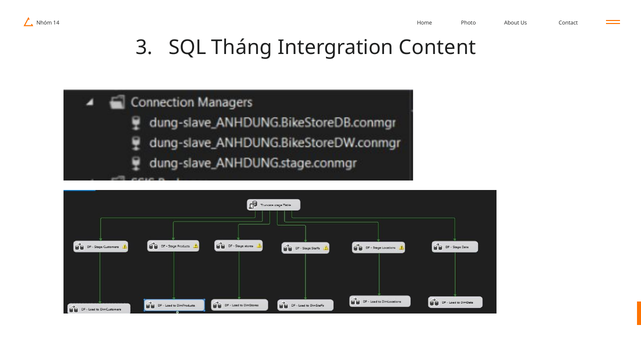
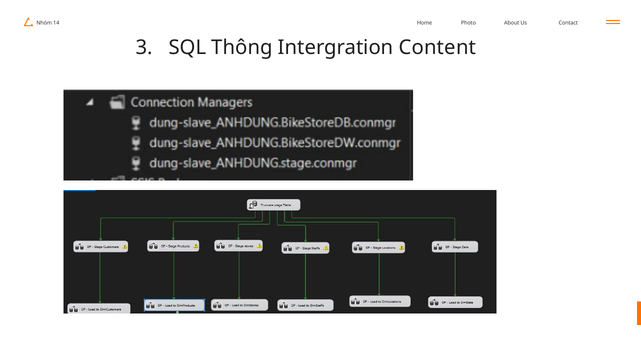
Tháng: Tháng -> Thông (242, 48)
